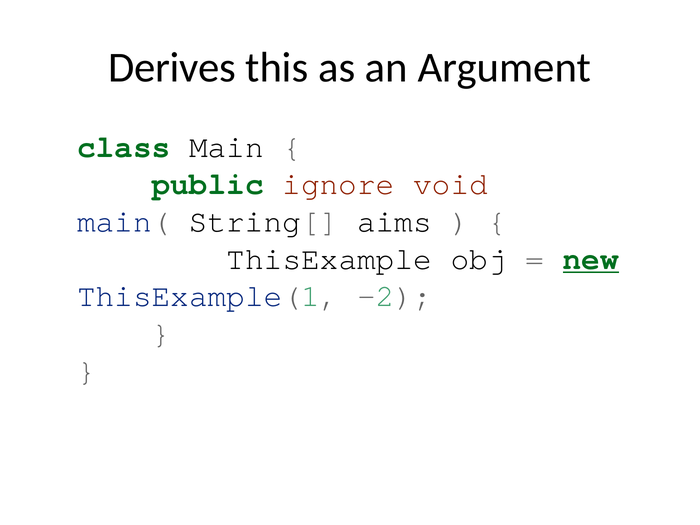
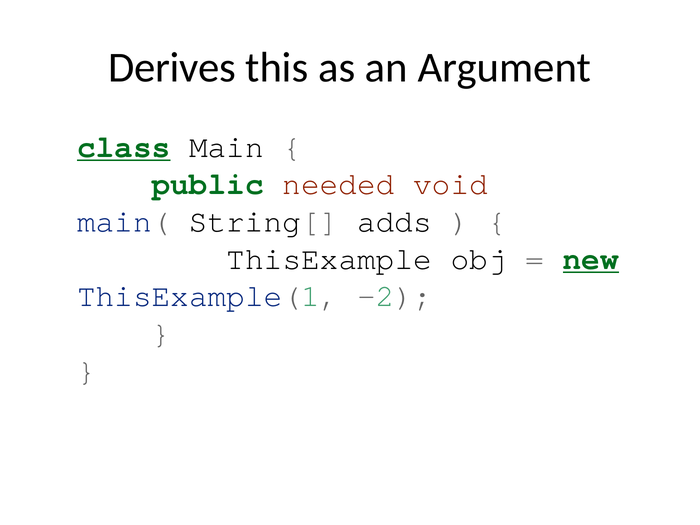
class underline: none -> present (124, 147)
ignore: ignore -> needed (338, 184)
aims: aims -> adds (394, 222)
